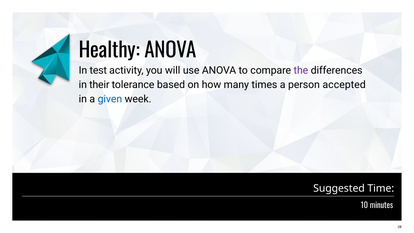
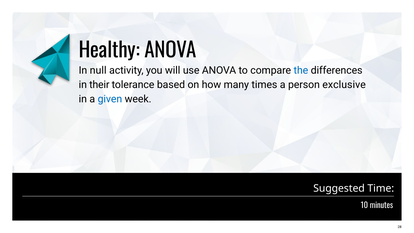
test: test -> null (98, 71)
the colour: purple -> blue (301, 71)
accepted: accepted -> exclusive (344, 85)
